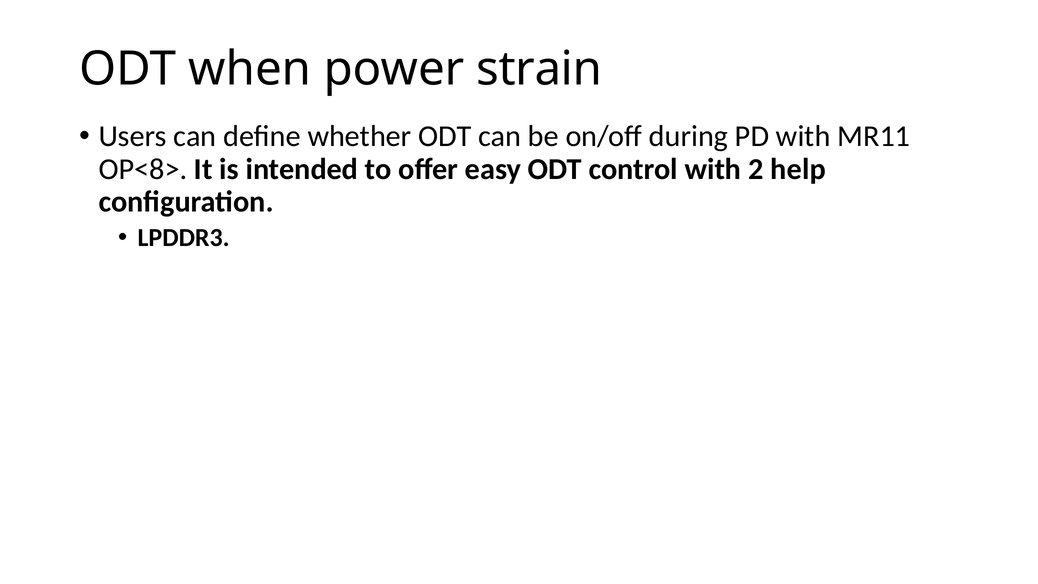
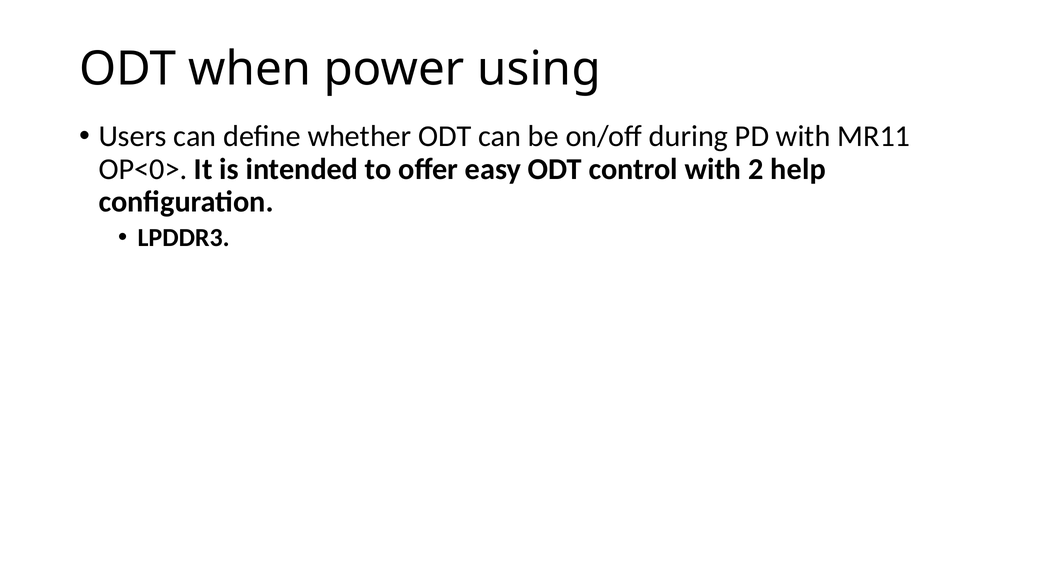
strain: strain -> using (539, 69)
OP<8>: OP<8> -> OP<0> (143, 169)
